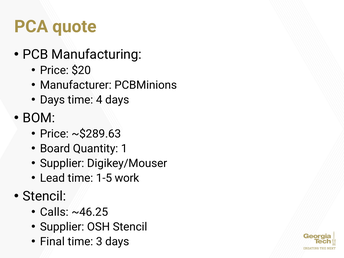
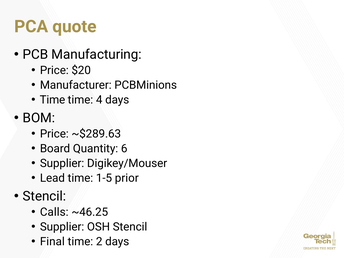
Days: Days -> Time (52, 100)
1: 1 -> 6 (124, 149)
work: work -> prior (127, 178)
3: 3 -> 2 (99, 242)
